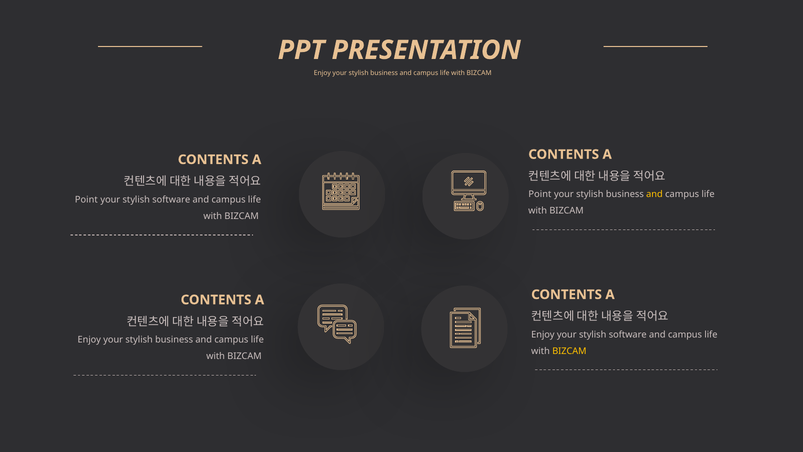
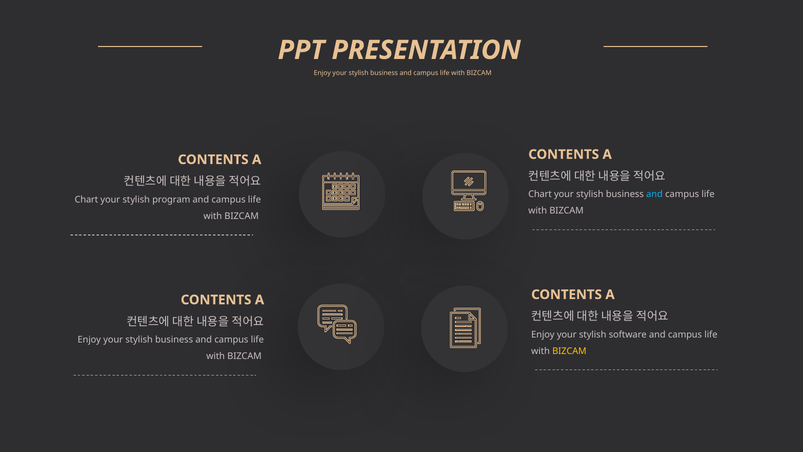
Point: Point -> Chart (540, 194)
and colour: yellow -> light blue (654, 194)
Point: Point -> Chart (86, 199)
software: software -> program (171, 199)
